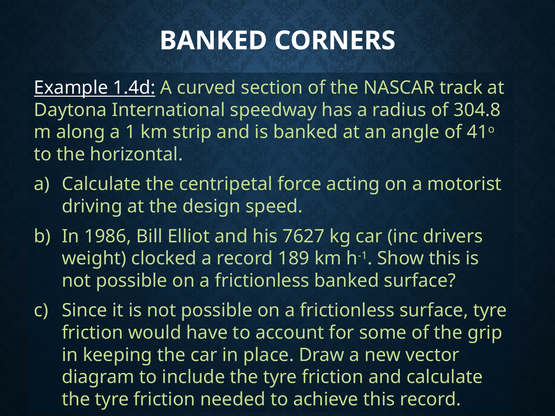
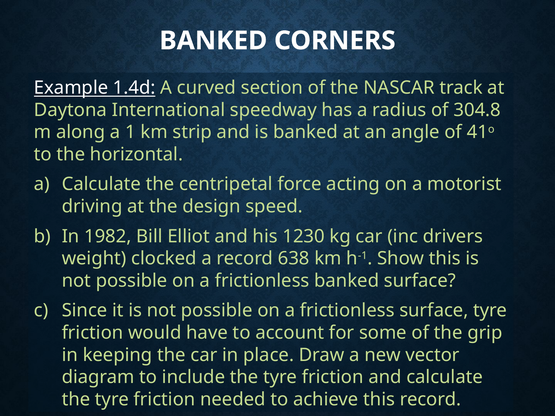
1986: 1986 -> 1982 (108, 236)
7627: 7627 -> 1230 (304, 236)
189: 189 -> 638 (294, 259)
